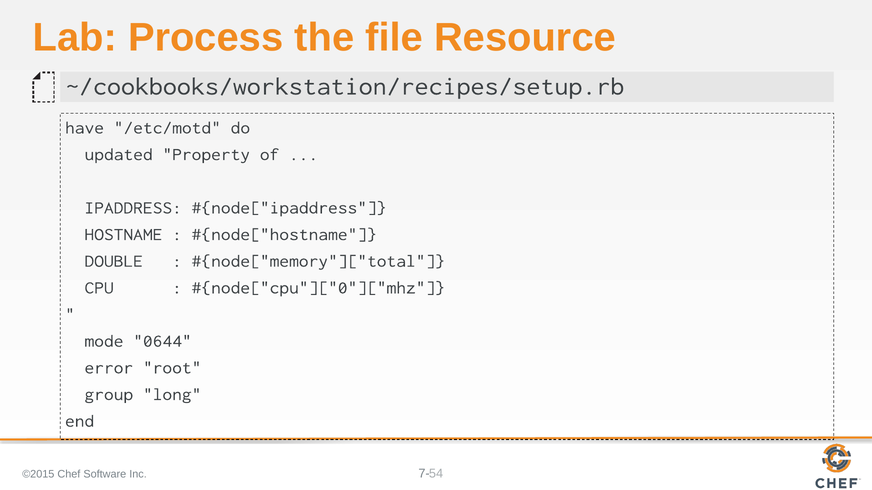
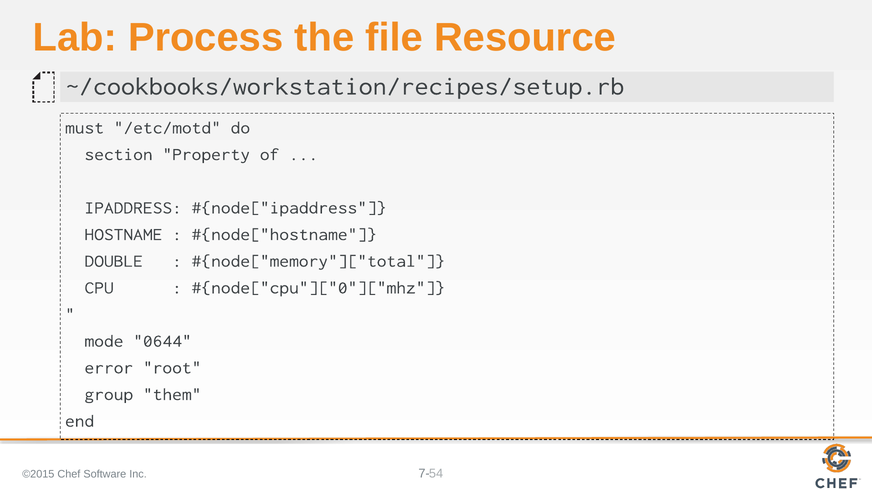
have: have -> must (85, 128)
updated: updated -> section (119, 154)
long: long -> them (172, 395)
